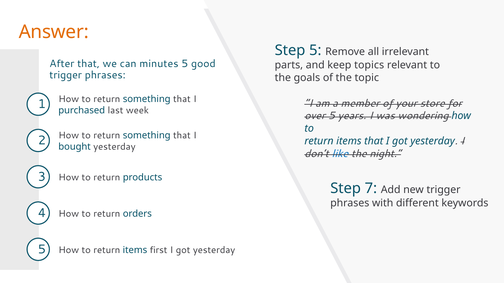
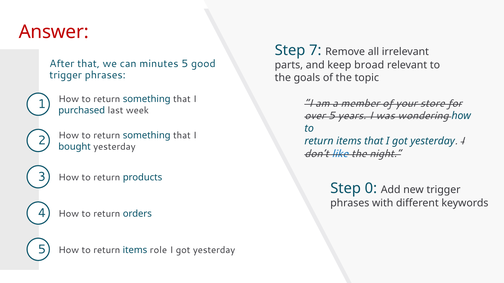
Answer colour: orange -> red (54, 32)
Step 5: 5 -> 7 (315, 50)
topics: topics -> broad (369, 65)
7: 7 -> 0 (371, 189)
first: first -> role (158, 250)
